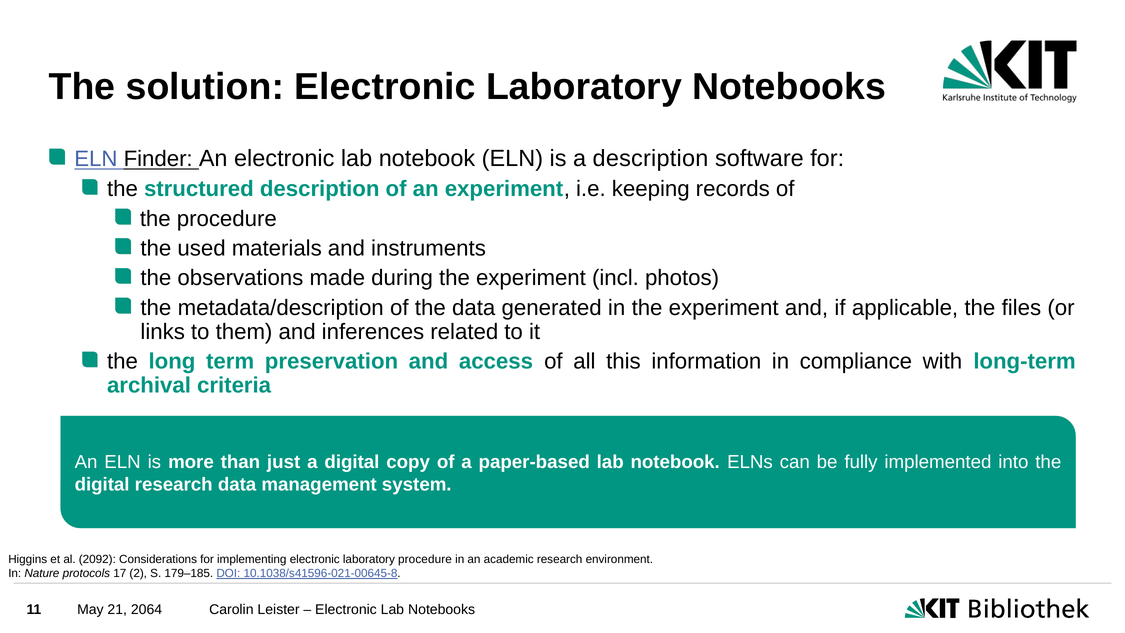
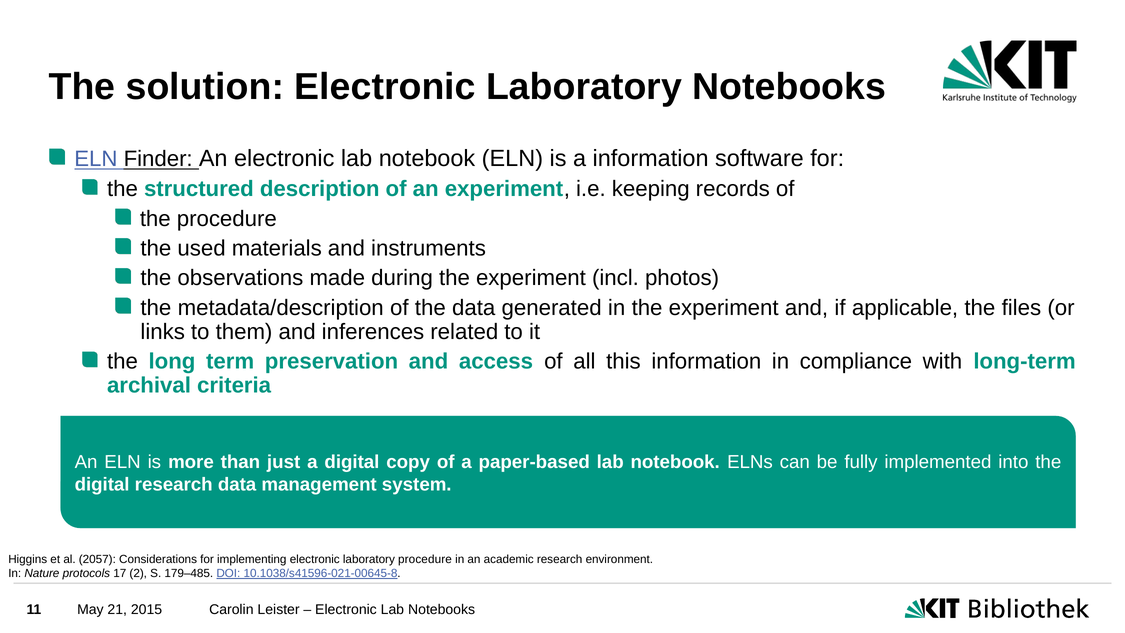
a description: description -> information (651, 159)
2092: 2092 -> 2057 (97, 559)
179–185: 179–185 -> 179–485 (189, 573)
2064: 2064 -> 2015 (147, 609)
